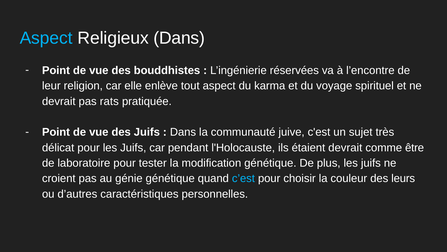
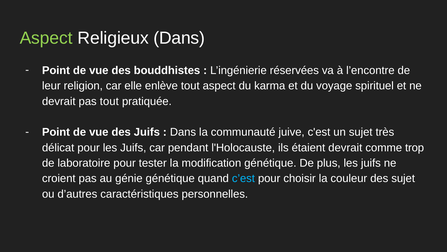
Aspect colour: light blue -> light green (46, 38)
pas rats: rats -> tout (109, 101)
être: être -> trop (415, 147)
des leurs: leurs -> sujet (403, 178)
